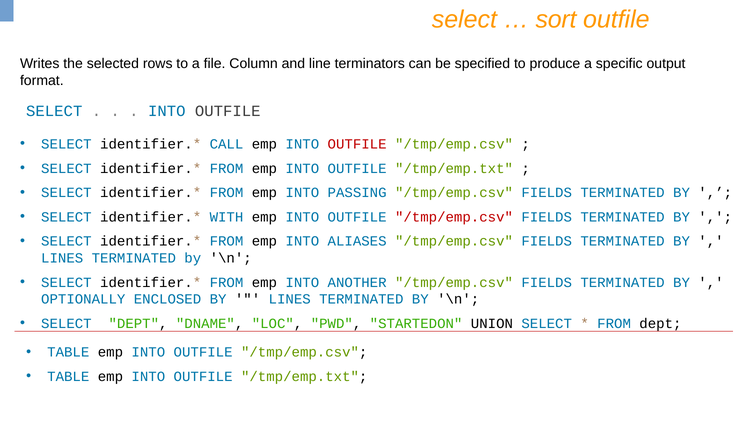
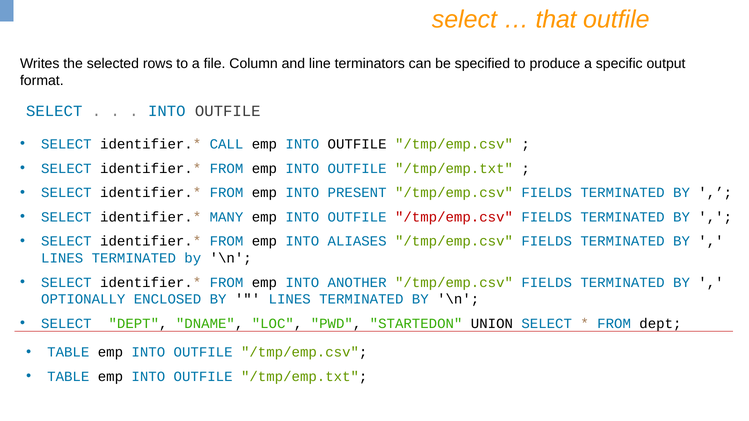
sort: sort -> that (556, 19)
OUTFILE colour: red -> black (357, 144)
PASSING: PASSING -> PRESENT (357, 193)
WITH: WITH -> MANY (226, 217)
